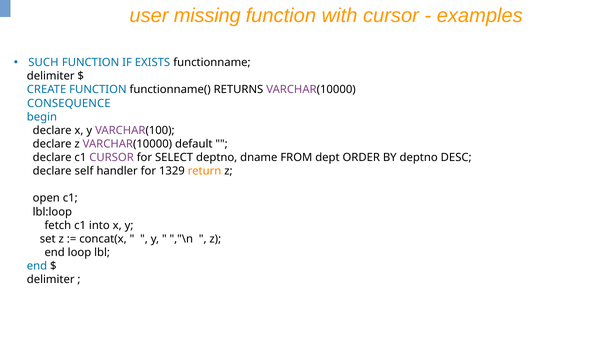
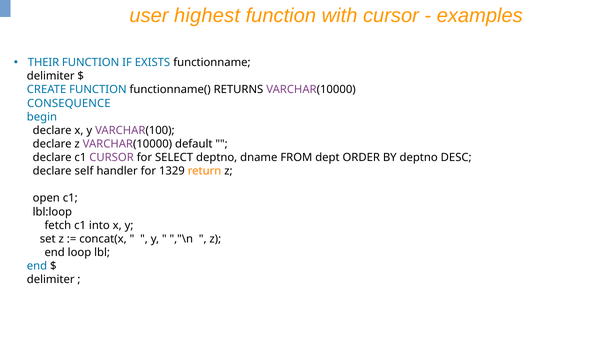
missing: missing -> highest (207, 16)
SUCH: SUCH -> THEIR (44, 63)
